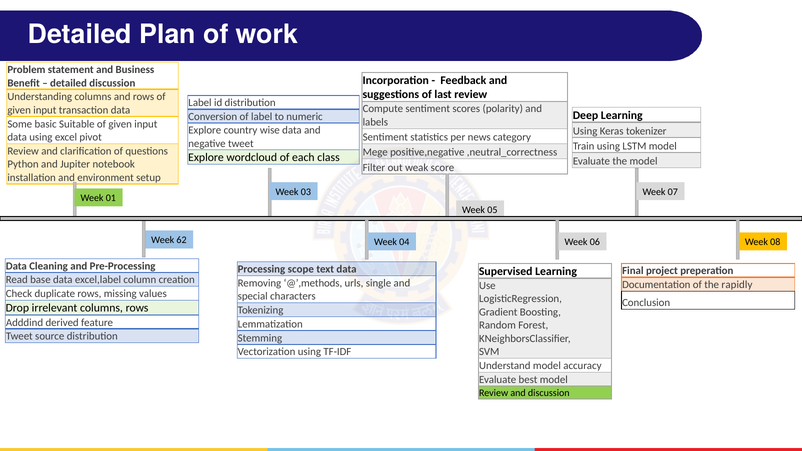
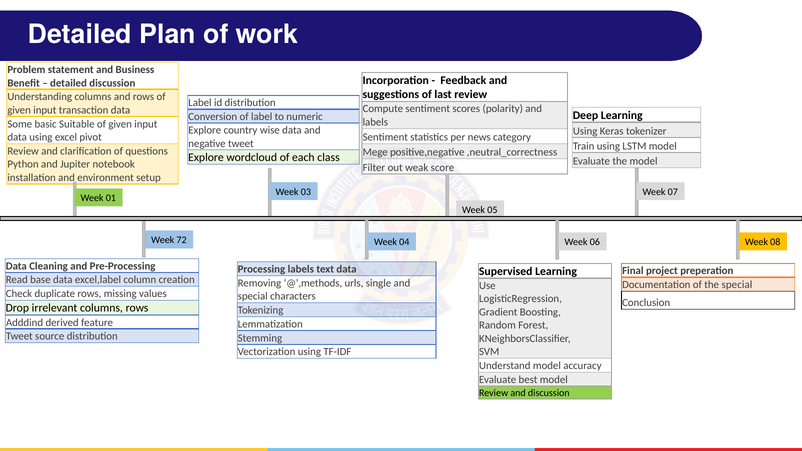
62: 62 -> 72 (182, 240)
Processing scope: scope -> labels (301, 269)
the rapidly: rapidly -> special (737, 285)
